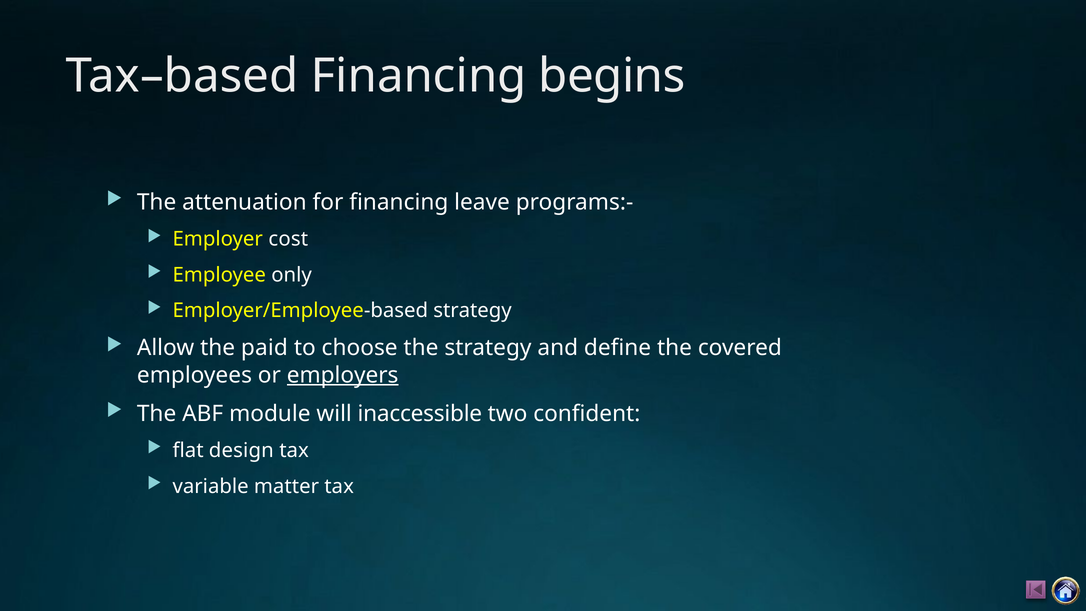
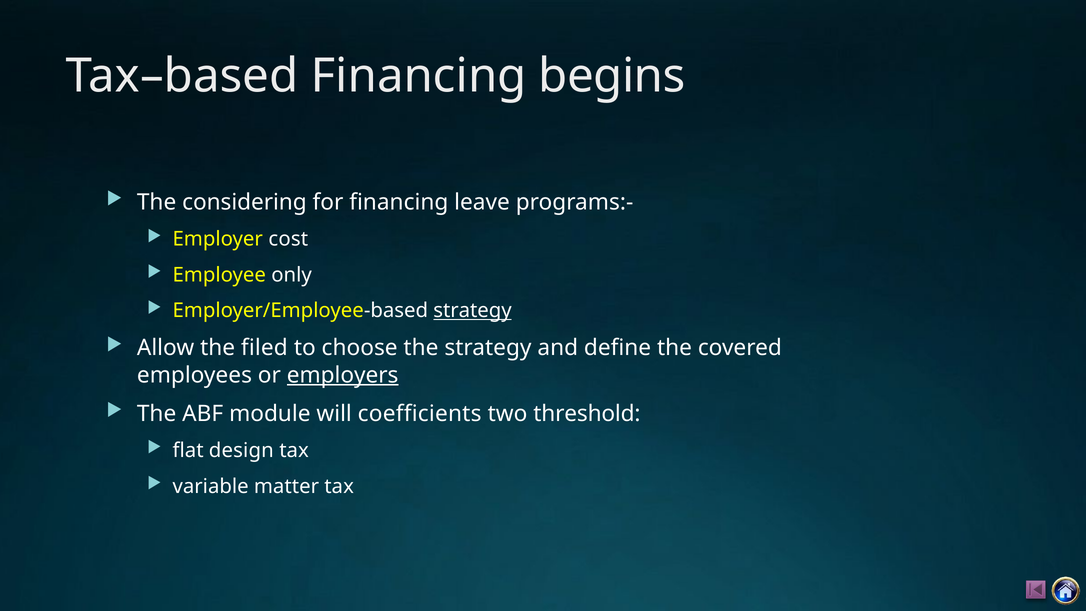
attenuation: attenuation -> considering (244, 202)
strategy underline: none -> present (473, 311)
paid: paid -> filed (264, 348)
inaccessible: inaccessible -> coefficients (420, 413)
confident: confident -> threshold (587, 413)
